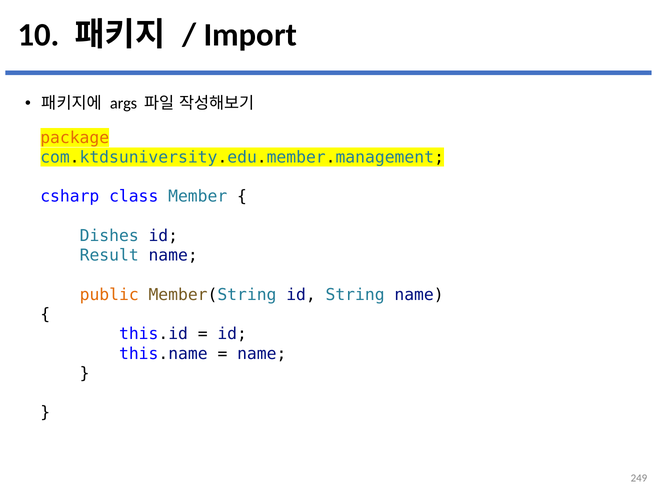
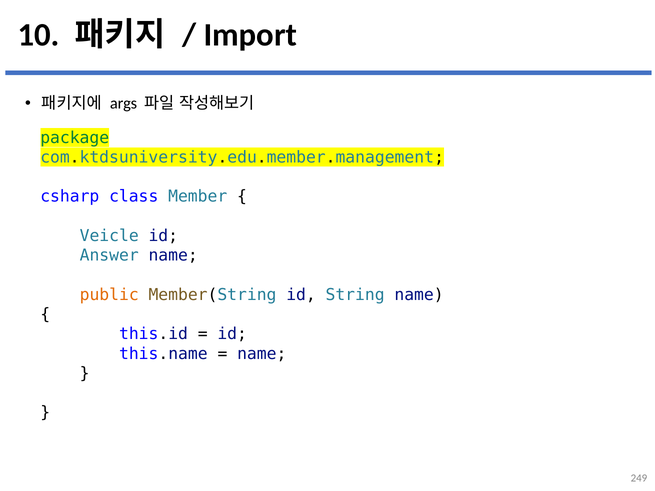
package colour: orange -> green (75, 138)
Dishes: Dishes -> Veicle (109, 236)
Result: Result -> Answer (109, 256)
